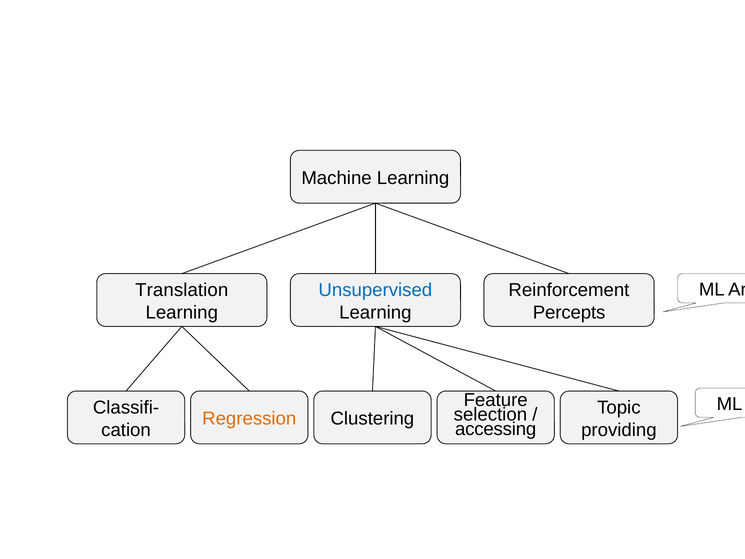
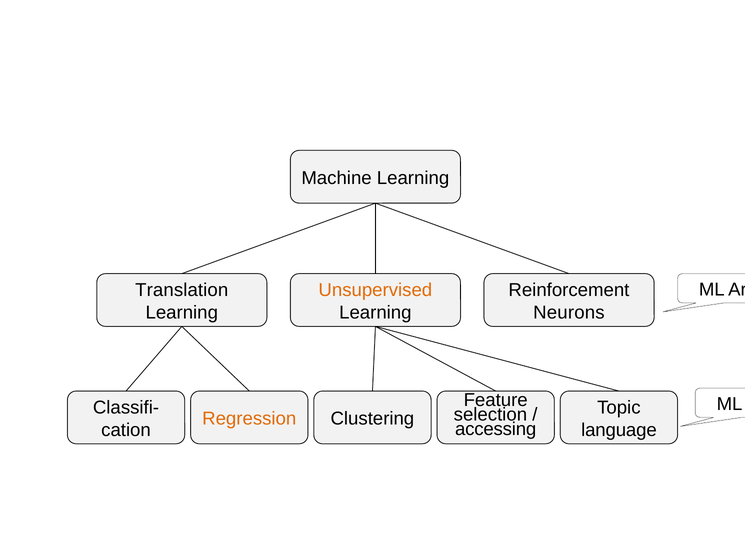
Unsupervised colour: blue -> orange (375, 290)
Percepts: Percepts -> Neurons (569, 312)
providing: providing -> language (619, 430)
